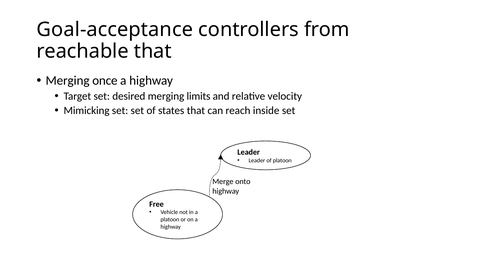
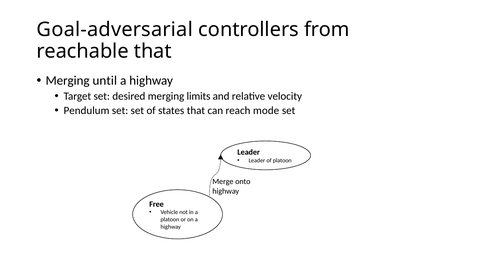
Goal-acceptance: Goal-acceptance -> Goal-adversarial (115, 30)
Merging once: once -> until (105, 81)
Mimicking: Mimicking -> Pendulum (87, 110)
reach inside: inside -> mode (266, 110)
